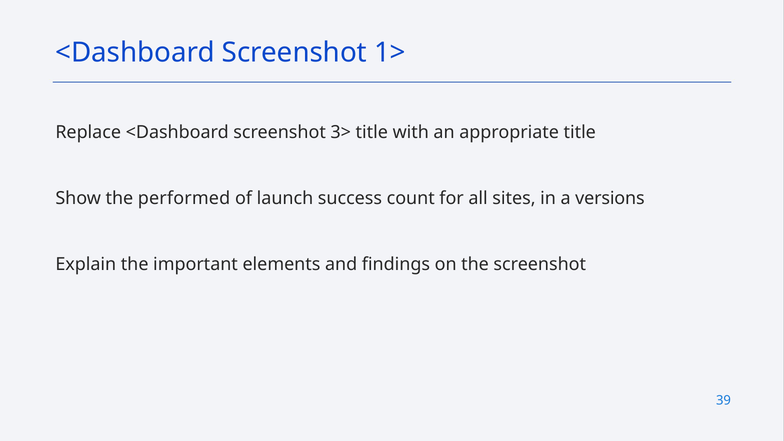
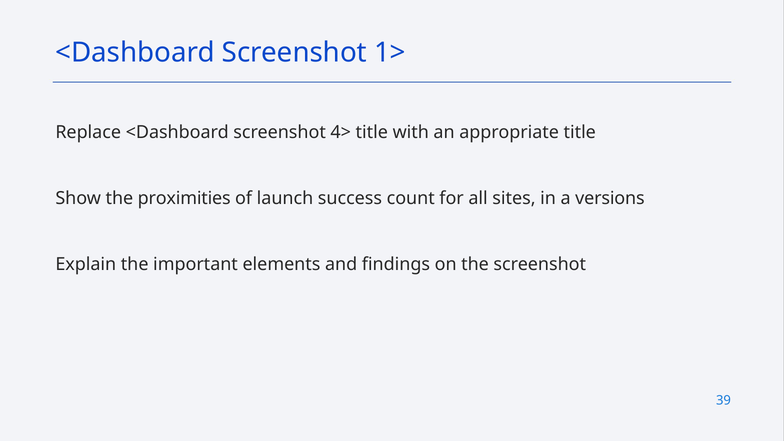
3>: 3> -> 4> (341, 132)
performed: performed -> proximities (184, 198)
